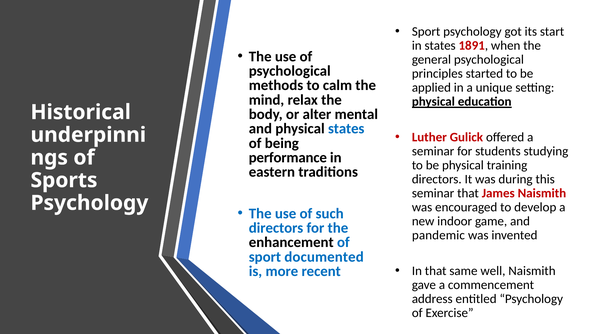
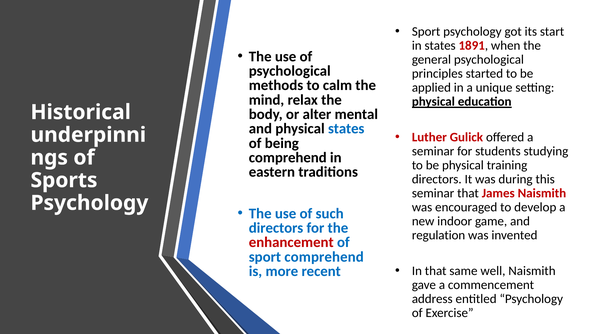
performance: performance -> comprehend (288, 158)
pandemic: pandemic -> regulation (439, 235)
enhancement colour: black -> red (291, 242)
sport documented: documented -> comprehend (324, 257)
